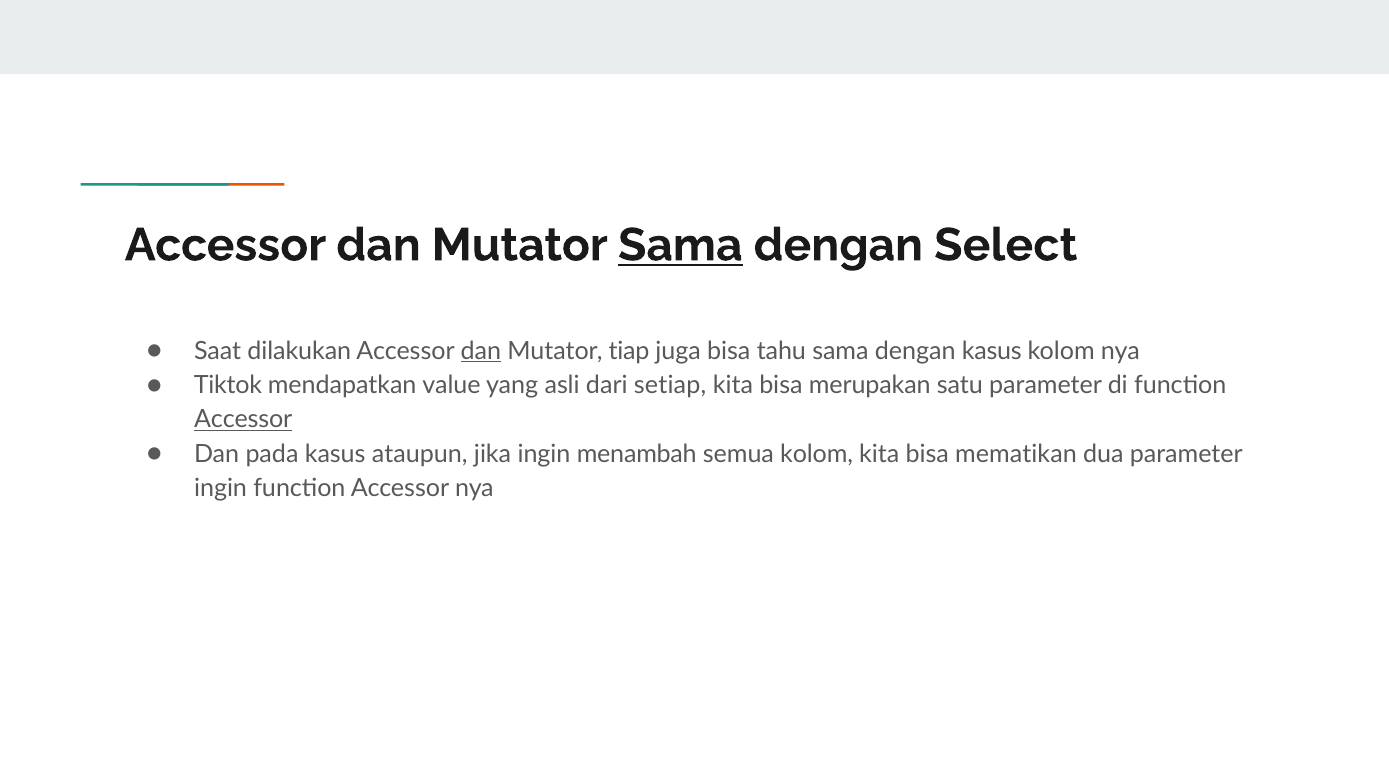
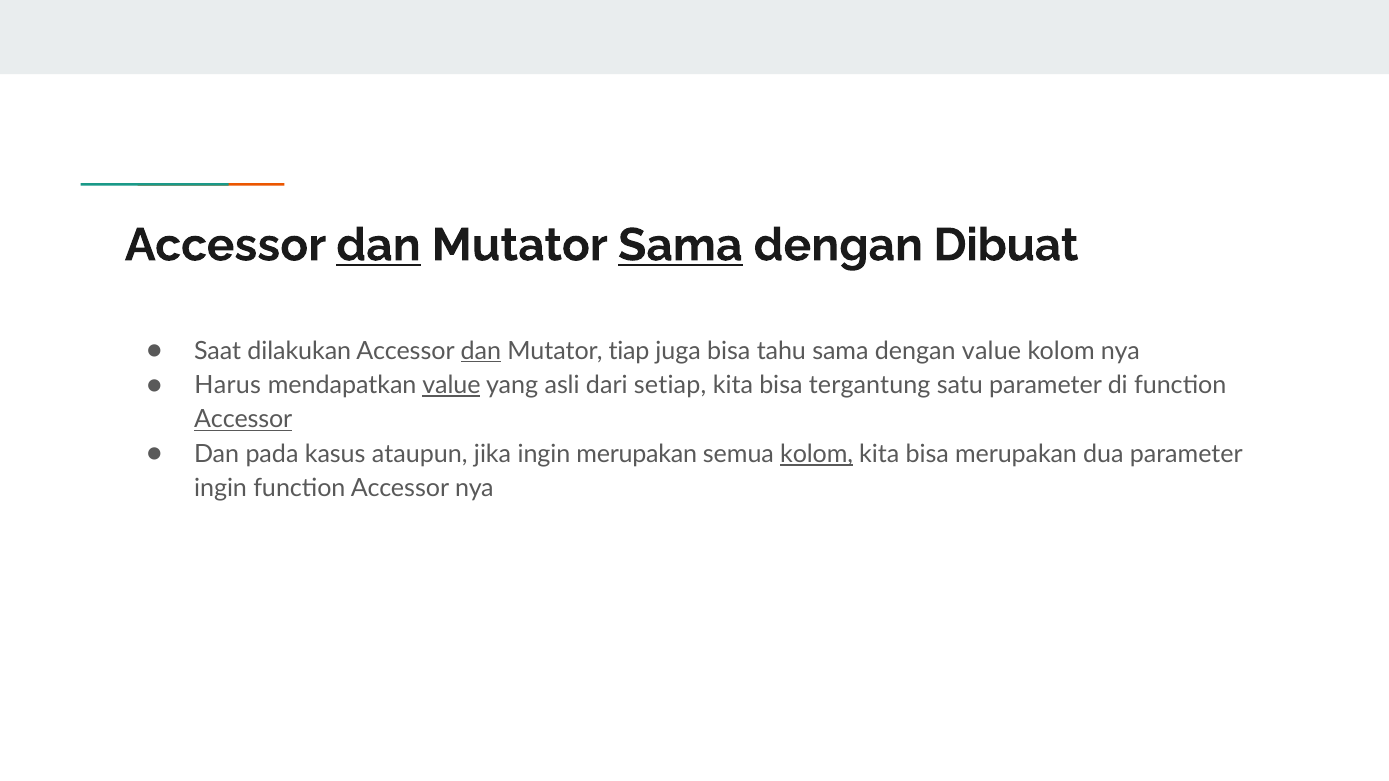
dan underline: none -> present (378, 245)
Select: Select -> Dibuat (1006, 245)
dengan kasus: kasus -> value (992, 351)
Tiktok: Tiktok -> Harus (228, 385)
value underline: none -> present (451, 385)
merupakan: merupakan -> tergantung (870, 385)
ingin menambah: menambah -> merupakan (637, 454)
kolom underline: none -> present (817, 454)
bisa mematikan: mematikan -> merupakan (1016, 454)
